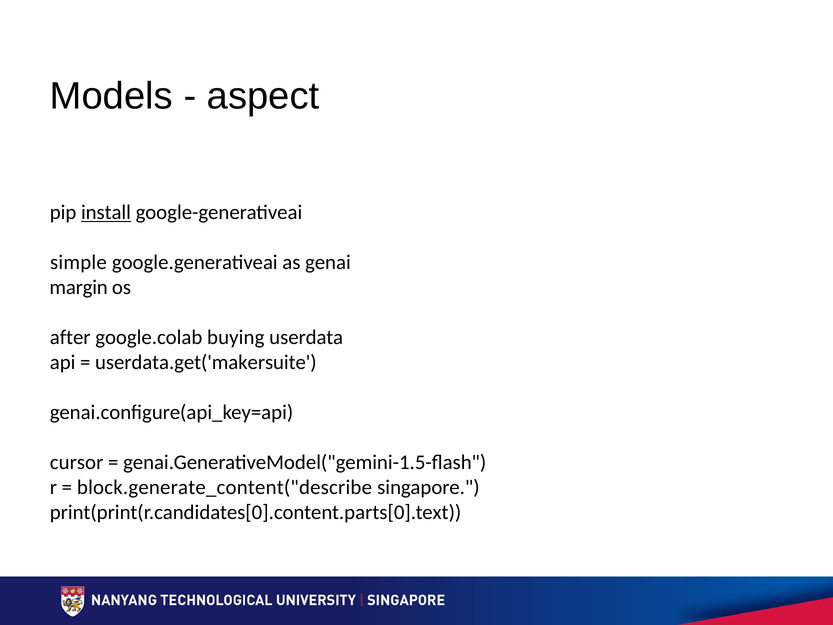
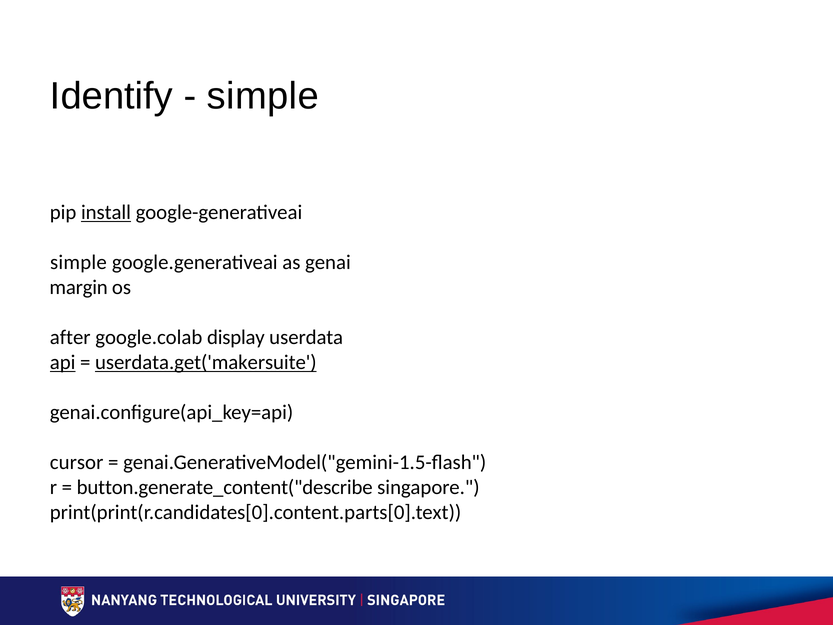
Models: Models -> Identify (111, 96)
aspect: aspect -> simple (263, 96)
buying: buying -> display (236, 337)
api underline: none -> present (63, 362)
userdata.get('makersuite underline: none -> present (206, 362)
block.generate_content("describe: block.generate_content("describe -> button.generate_content("describe (225, 487)
